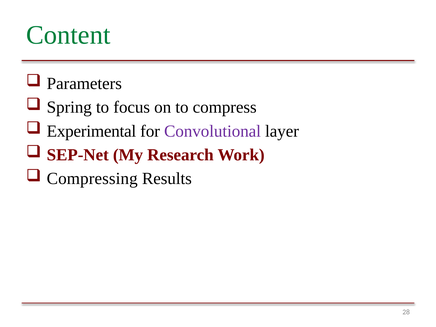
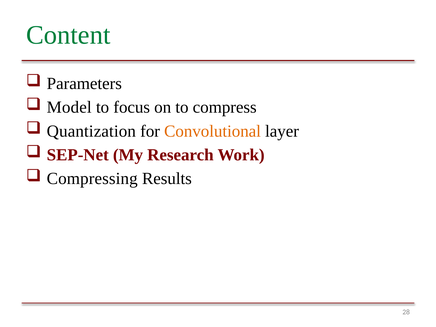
Spring: Spring -> Model (69, 107)
Experimental: Experimental -> Quantization (91, 131)
Convolutional colour: purple -> orange (213, 131)
